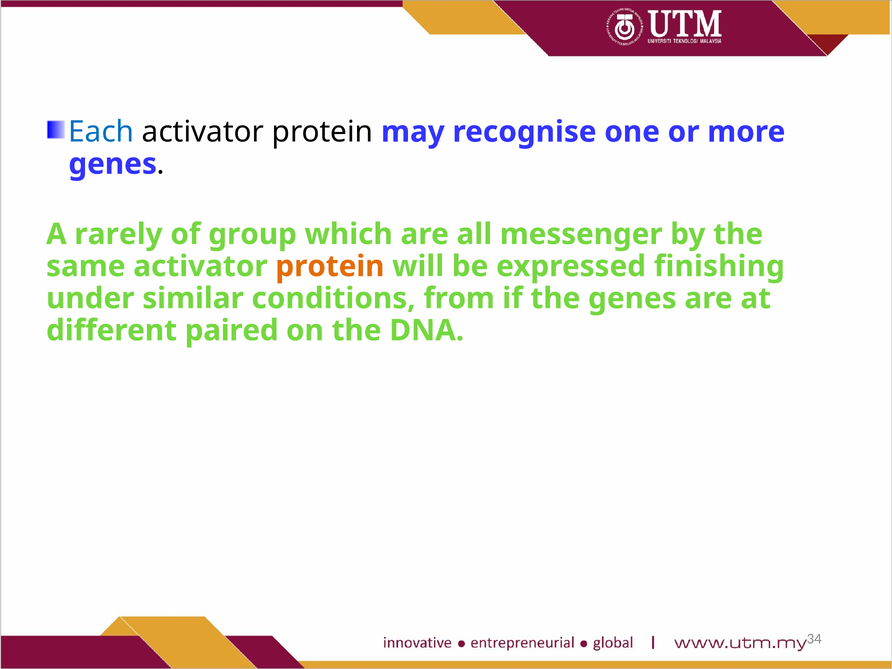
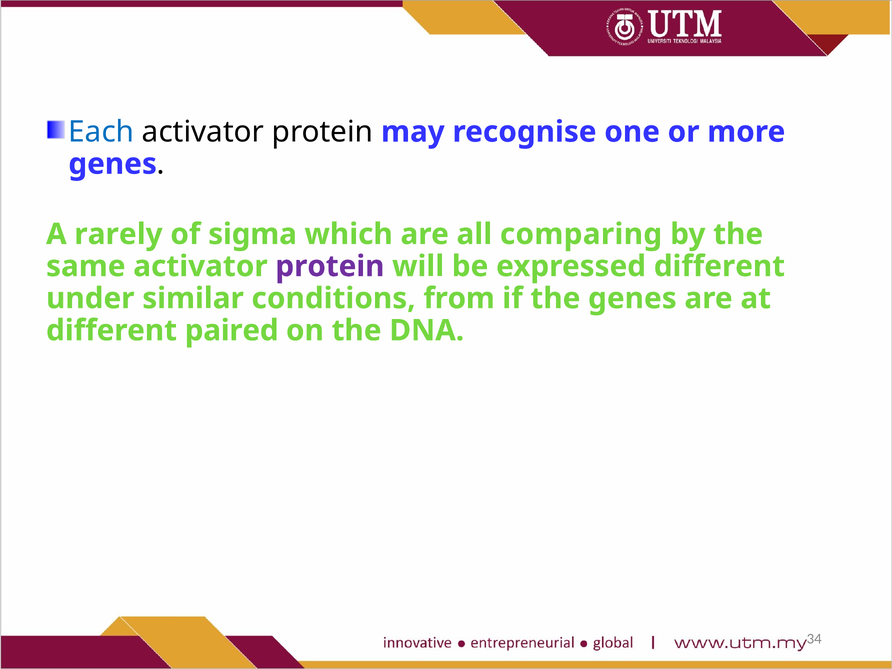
group: group -> sigma (253, 234)
messenger: messenger -> comparing (581, 234)
protein colour: orange -> purple (330, 266)
expressed finishing: finishing -> different (719, 266)
